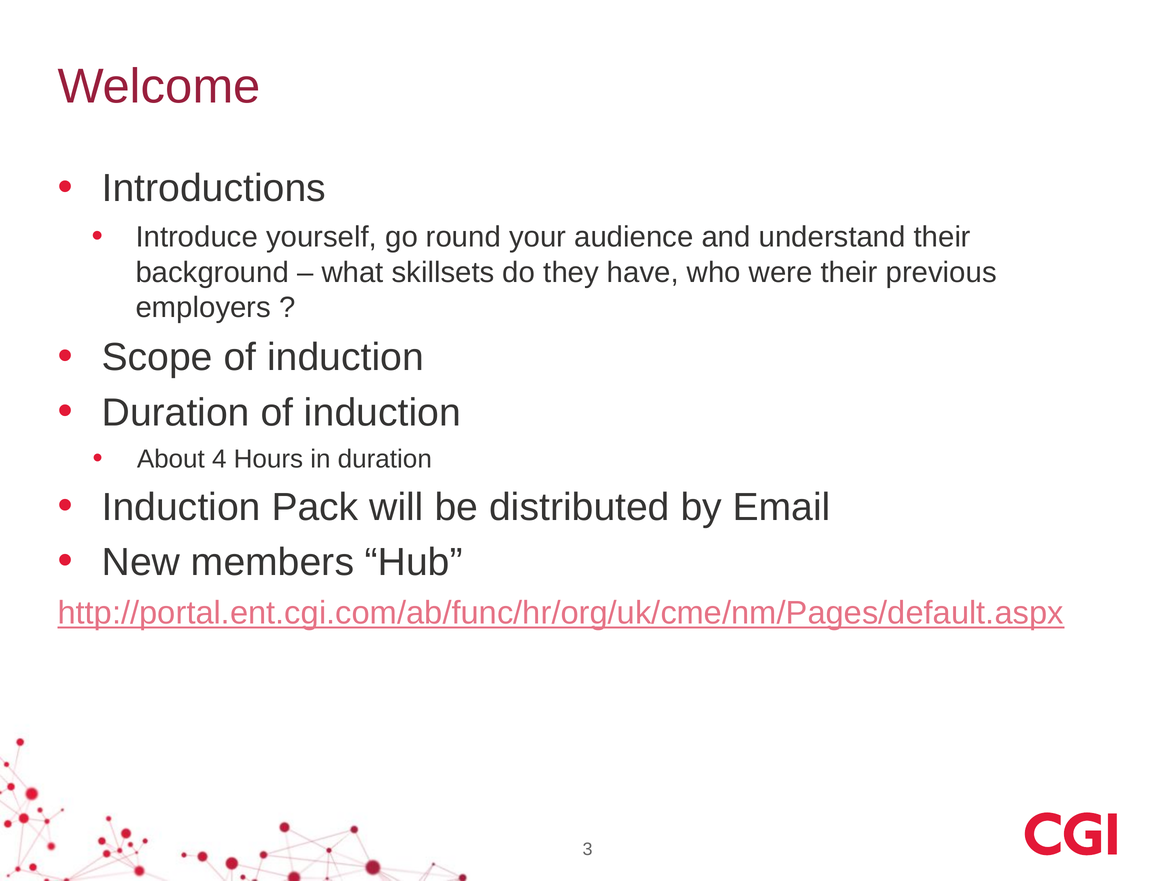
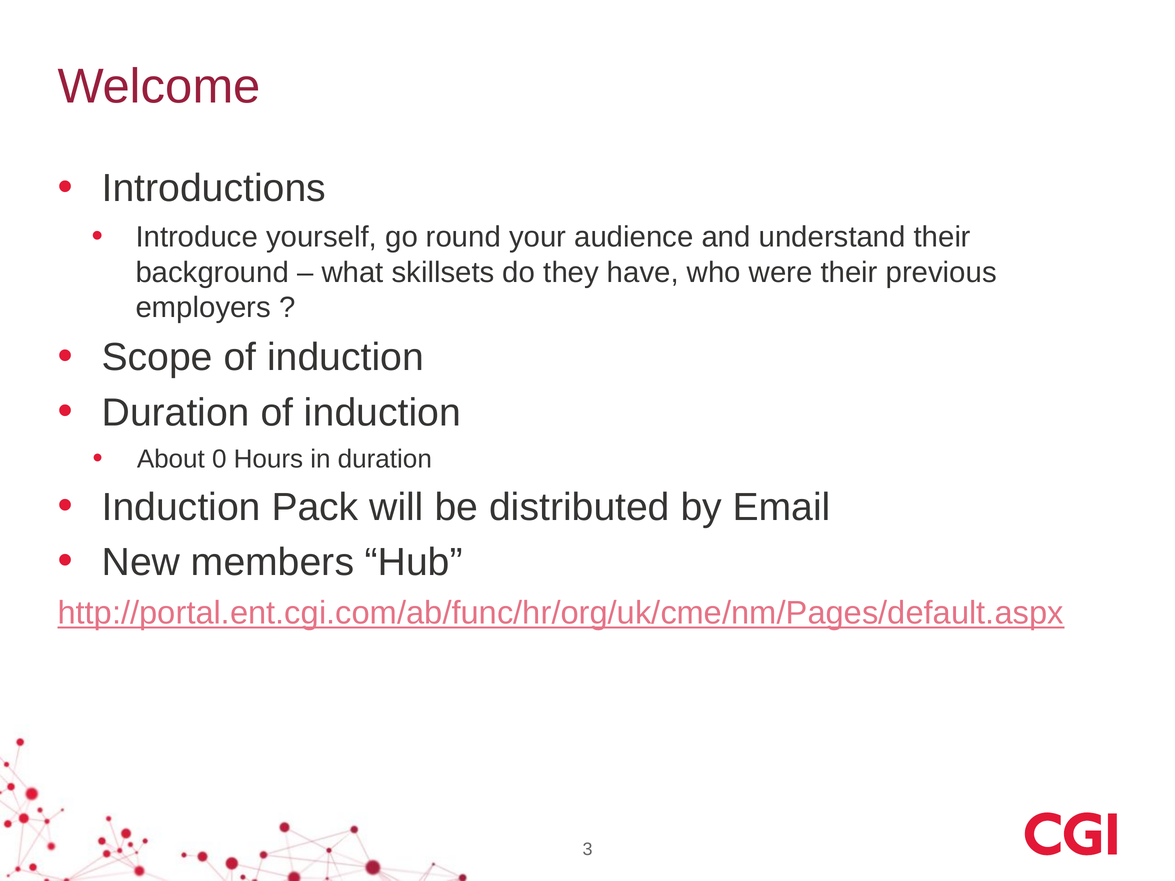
4: 4 -> 0 (219, 459)
